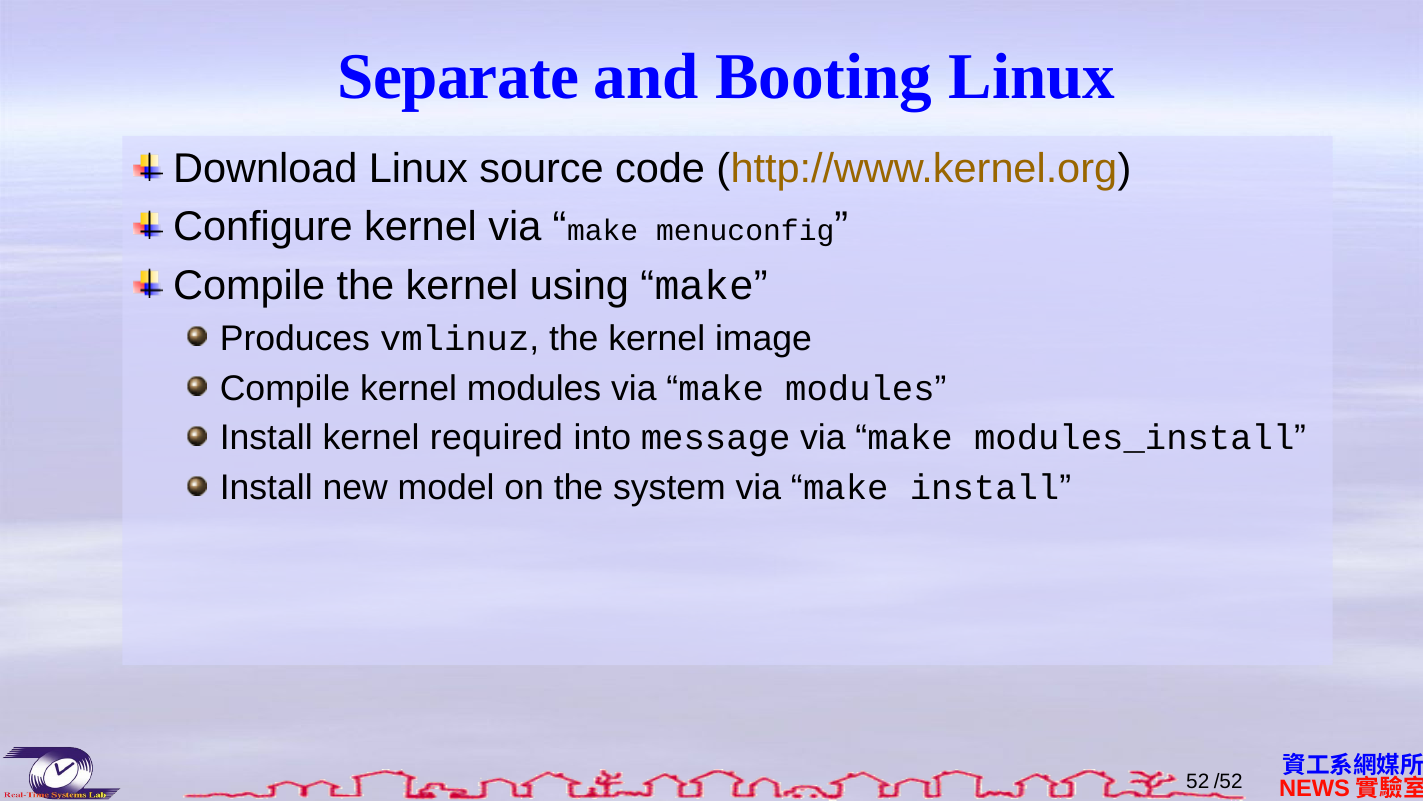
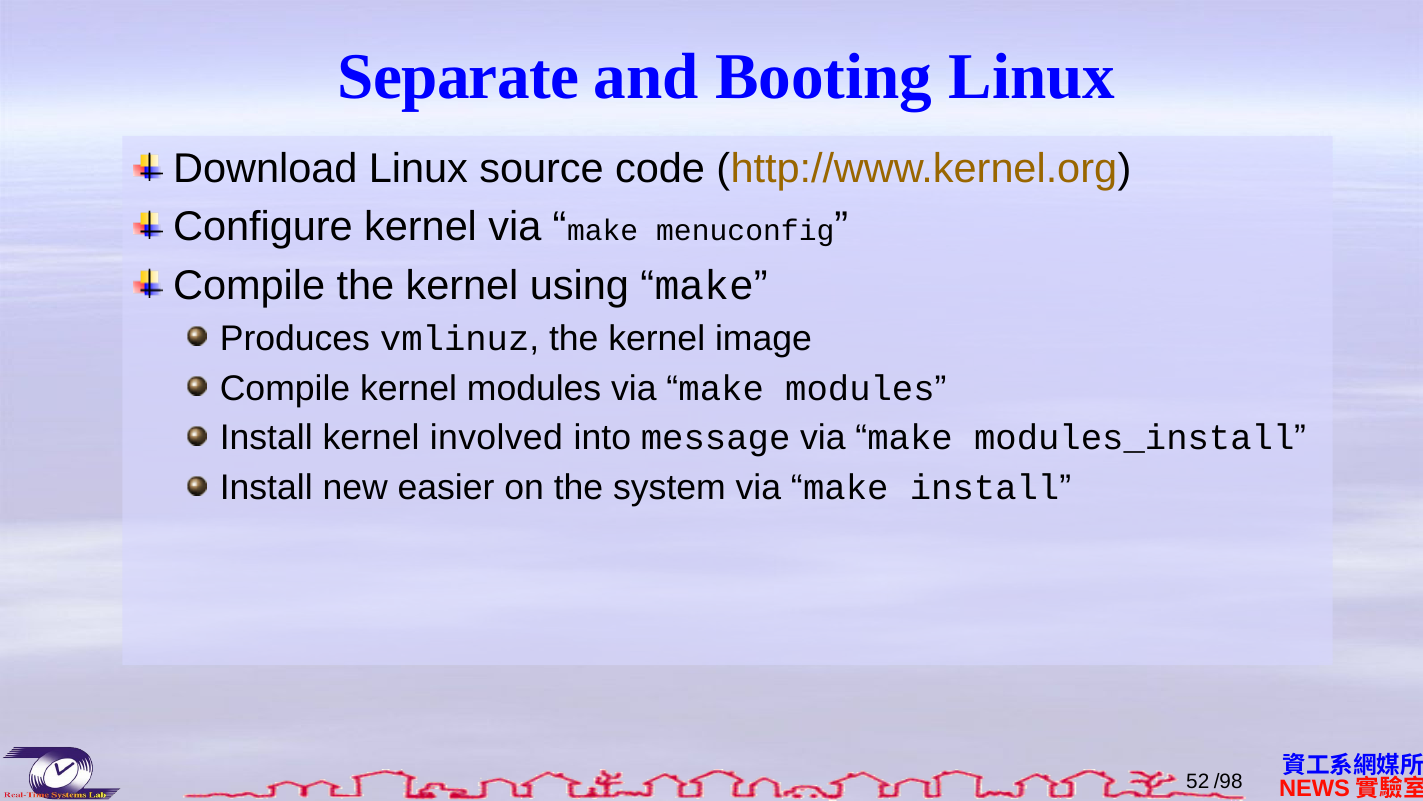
required: required -> involved (496, 438)
model: model -> easier (446, 488)
/52: /52 -> /98 (1228, 781)
